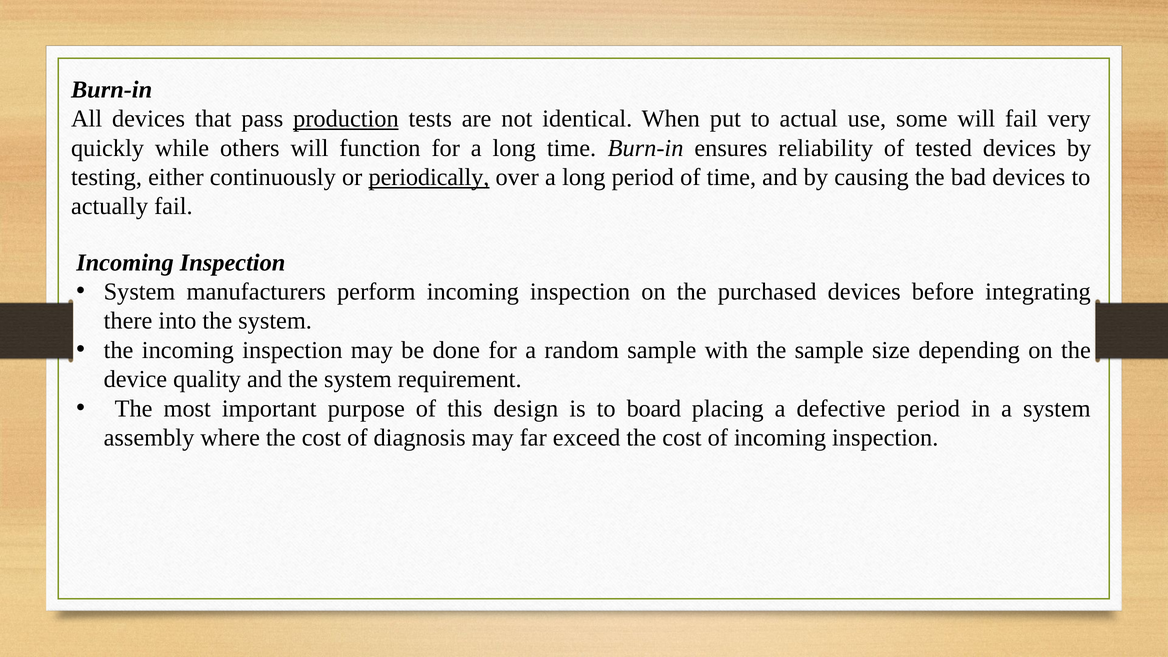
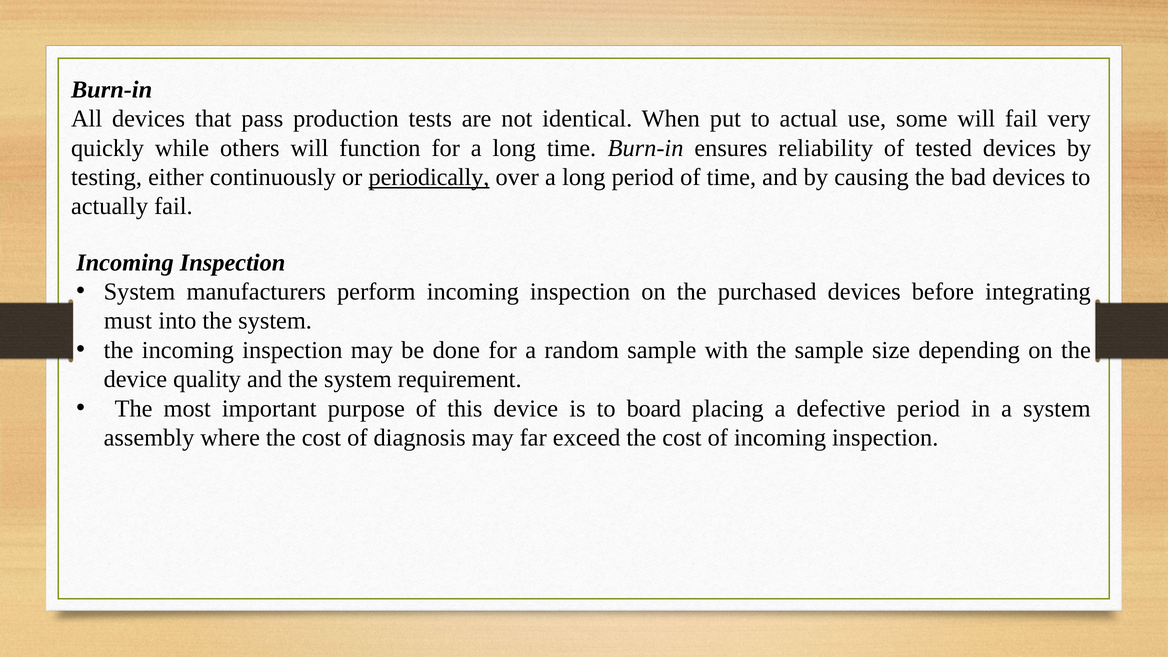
production underline: present -> none (346, 119)
there: there -> must (128, 321)
this design: design -> device (526, 409)
